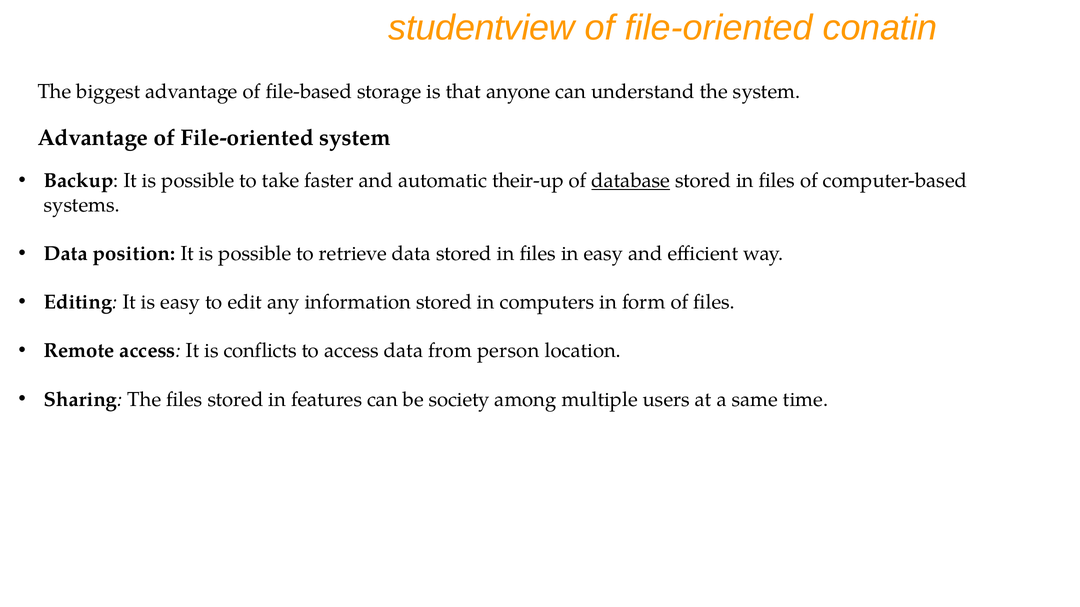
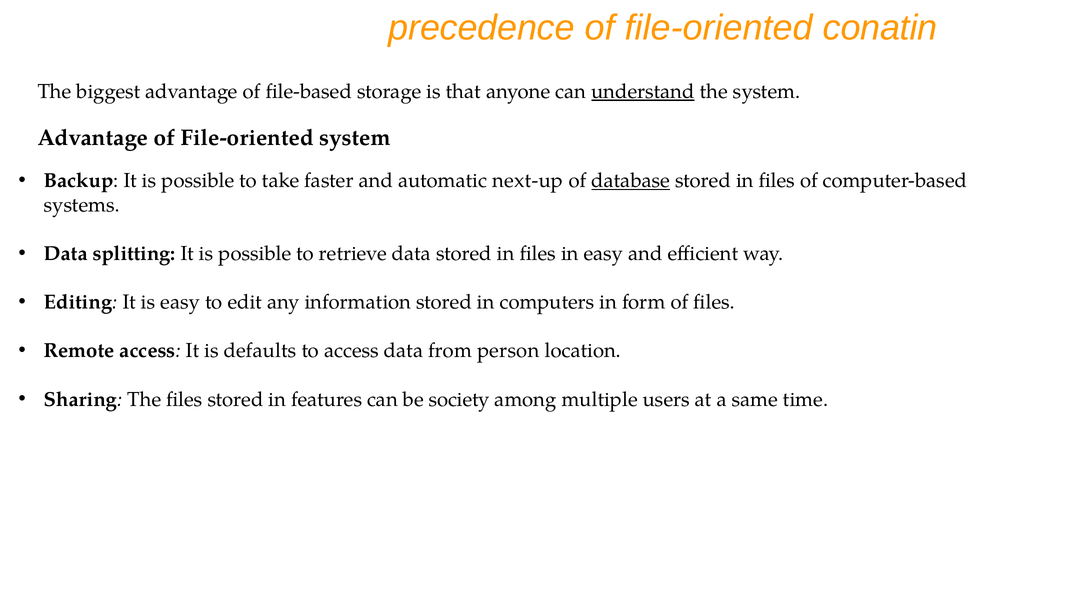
studentview: studentview -> precedence (482, 28)
understand underline: none -> present (643, 92)
their-up: their-up -> next-up (528, 181)
position: position -> splitting (134, 254)
conflicts: conflicts -> defaults (260, 351)
